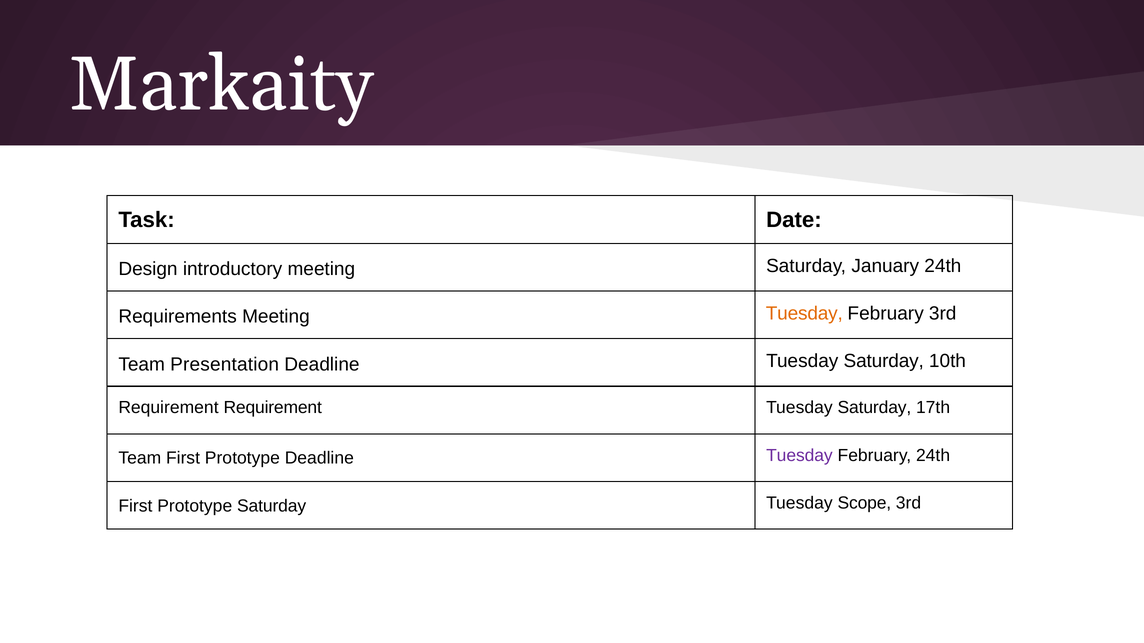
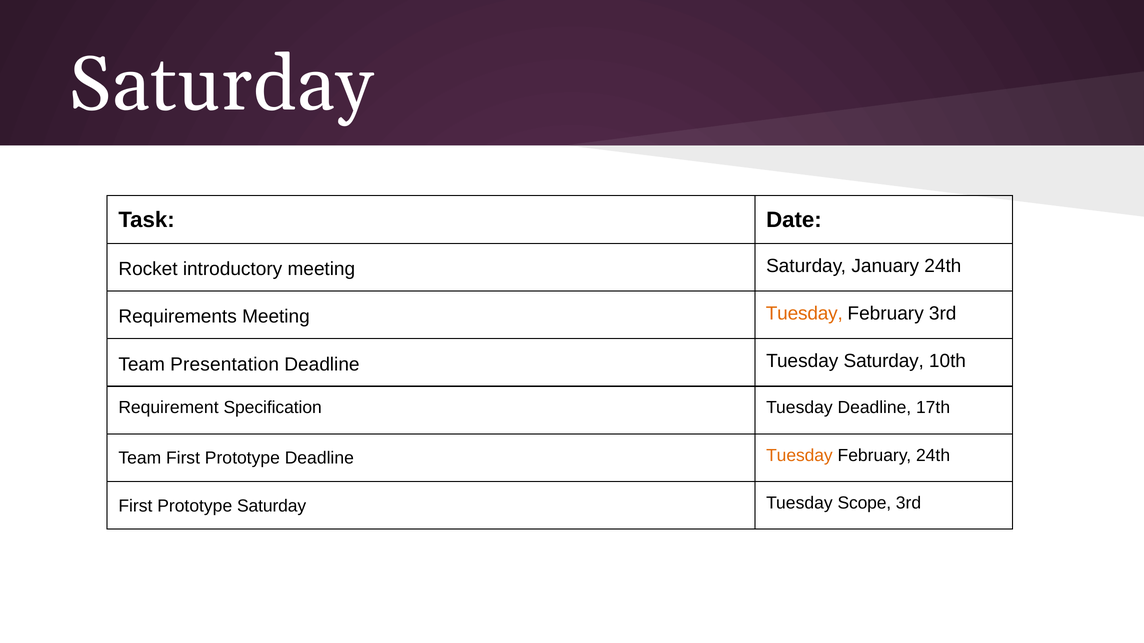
Markaity: Markaity -> Saturday (221, 85)
Design: Design -> Rocket (148, 269)
Requirement Requirement: Requirement -> Specification (273, 408)
Saturday: Saturday -> Deadline (874, 408)
Tuesday colour: purple -> orange (799, 456)
